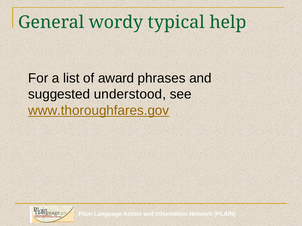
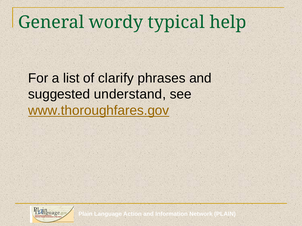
award: award -> clarify (116, 78)
understood: understood -> understand (130, 95)
